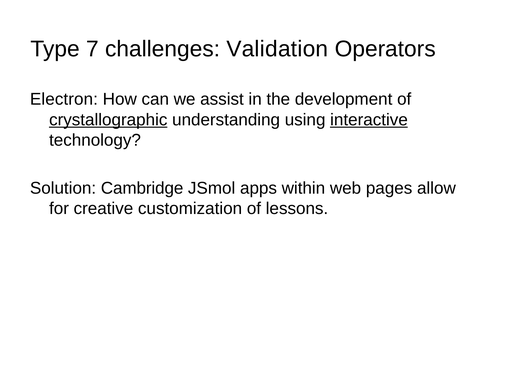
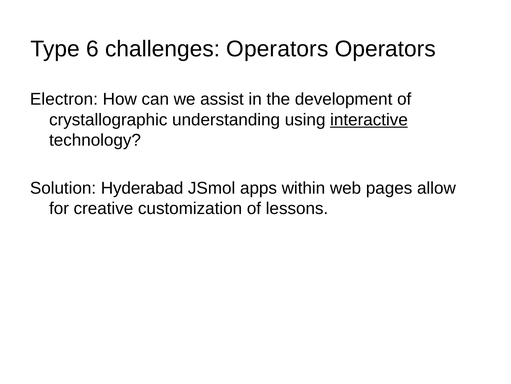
7: 7 -> 6 (93, 49)
challenges Validation: Validation -> Operators (277, 49)
crystallographic underline: present -> none (108, 120)
Cambridge: Cambridge -> Hyderabad (142, 188)
